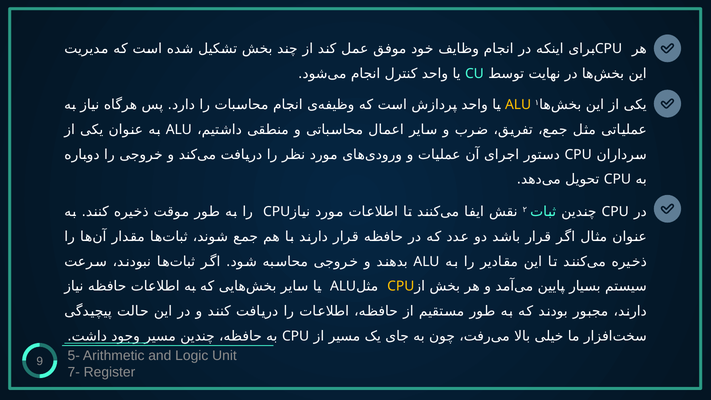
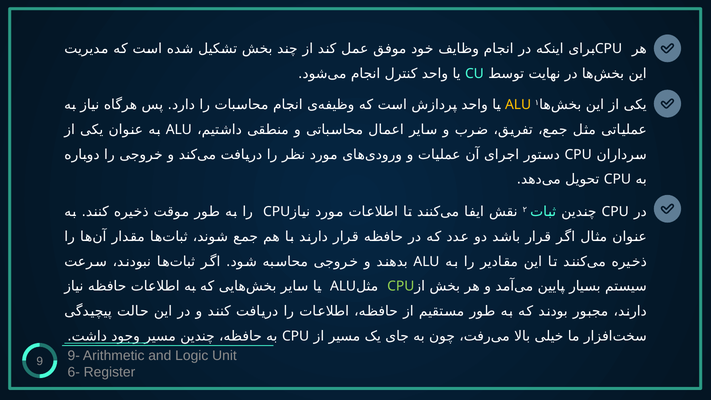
CPU colour: yellow -> light green (401, 286)
5-: 5- -> 9- (74, 356)
7-: 7- -> 6- (74, 372)
